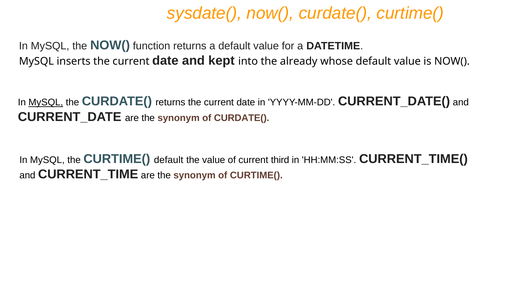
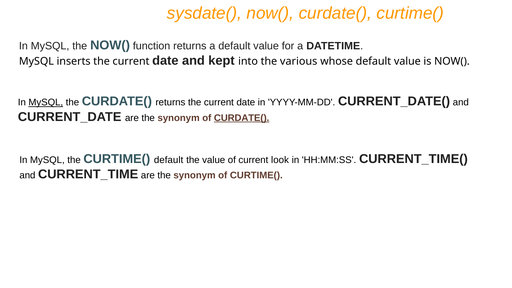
already: already -> various (299, 61)
CURDATE( underline: none -> present (242, 118)
third: third -> look (280, 160)
